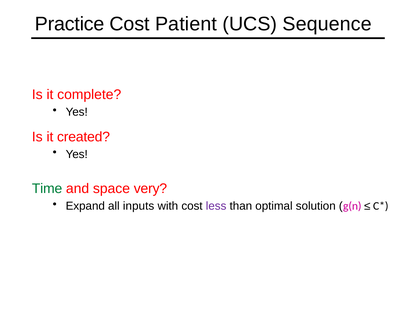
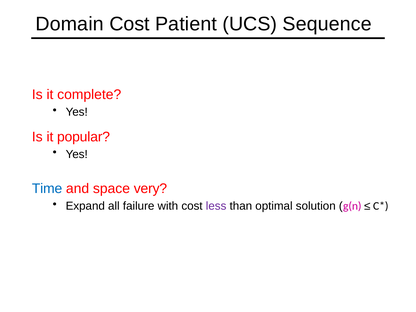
Practice: Practice -> Domain (70, 24)
created: created -> popular (84, 137)
Time colour: green -> blue (47, 189)
inputs: inputs -> failure (139, 206)
